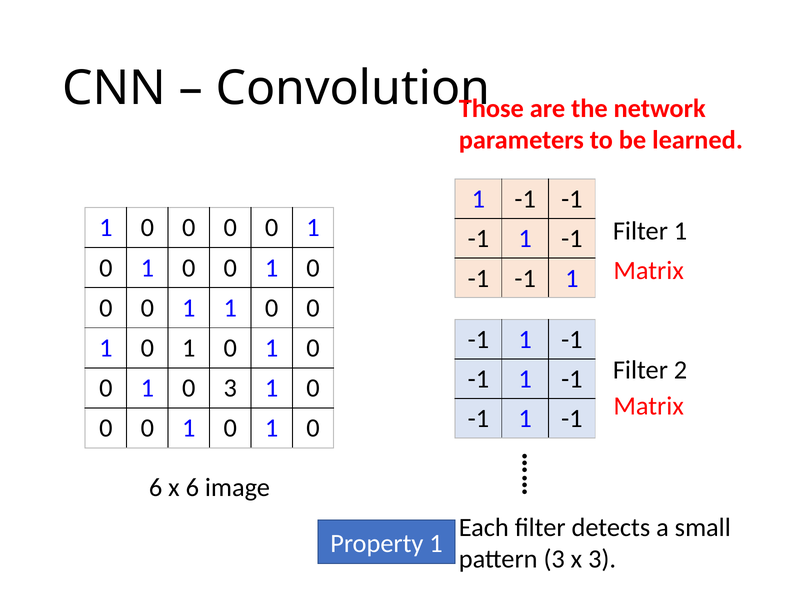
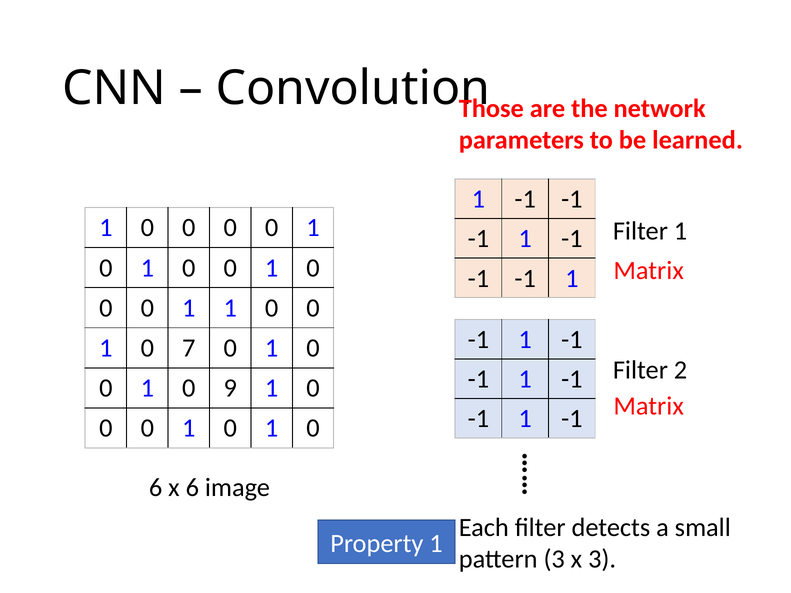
1: 1 -> 7 (189, 348)
0 3: 3 -> 9 (230, 388)
